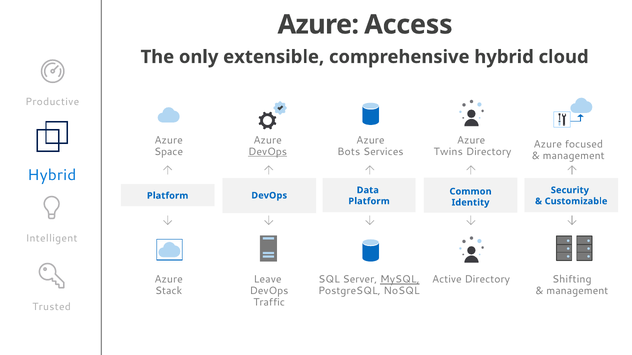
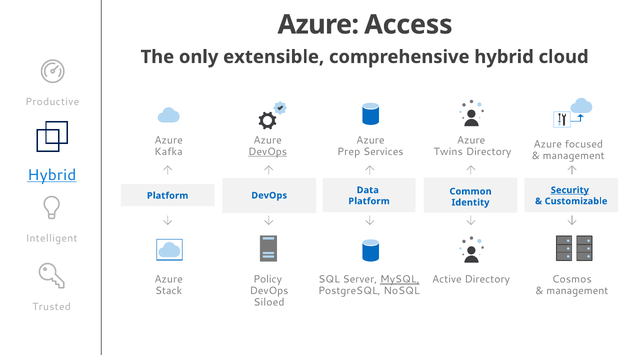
Space: Space -> Kafka (169, 152)
Bots: Bots -> Prep (349, 152)
Hybrid underline: none -> present (52, 175)
Security underline: none -> present (570, 190)
Leave: Leave -> Policy (268, 280)
Shifting: Shifting -> Cosmos (572, 280)
Traffic: Traffic -> Siloed (269, 303)
